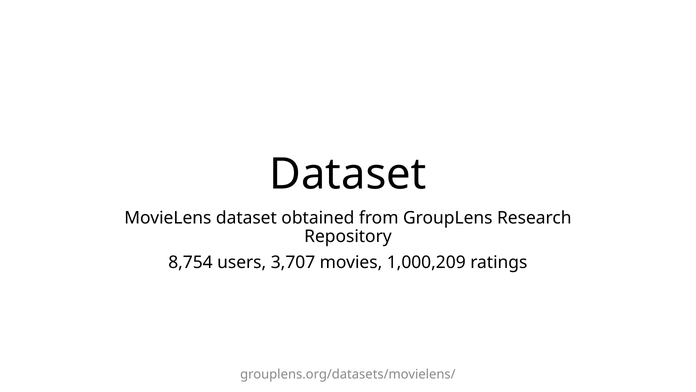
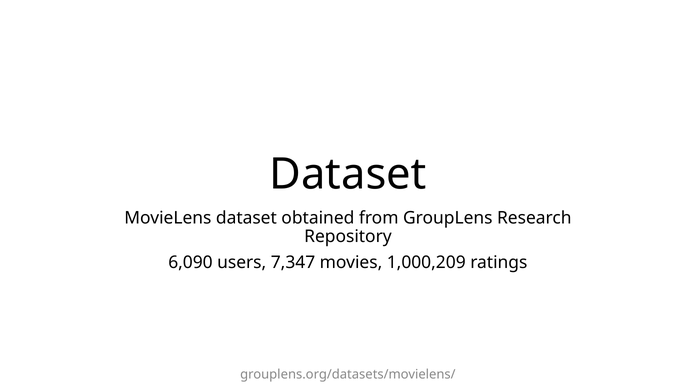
8,754: 8,754 -> 6,090 (190, 262)
3,707: 3,707 -> 7,347 (293, 262)
